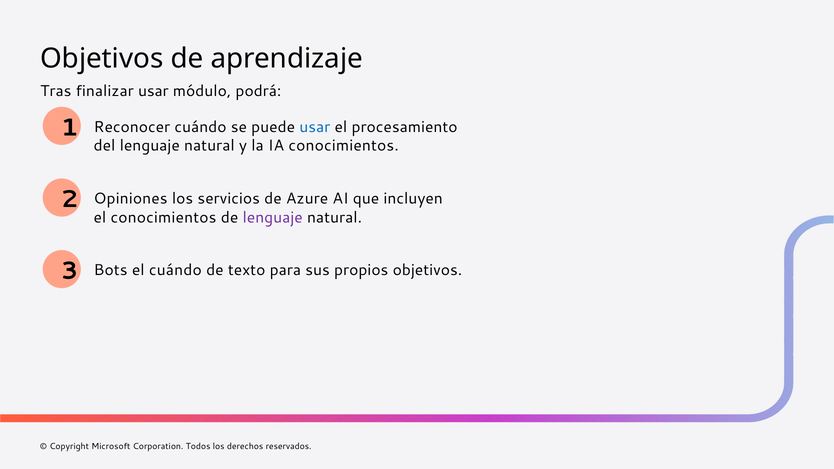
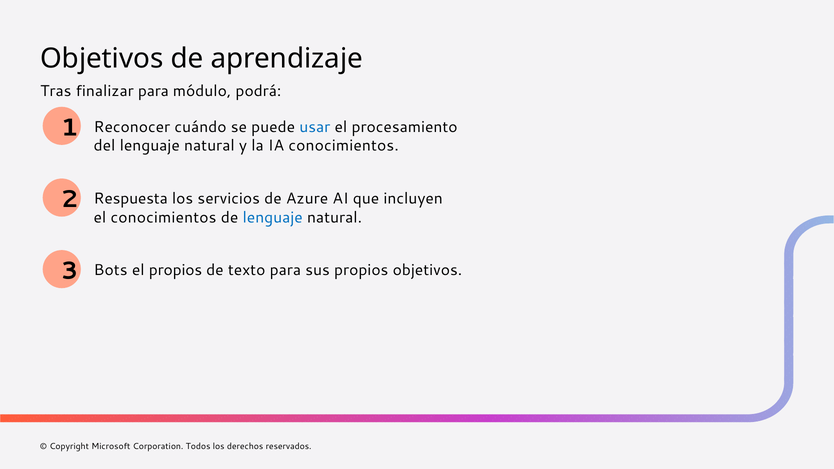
finalizar usar: usar -> para (153, 91)
Opiniones: Opiniones -> Respuesta (131, 199)
lenguaje colour: purple -> blue (273, 217)
el cuándo: cuándo -> propios (175, 270)
